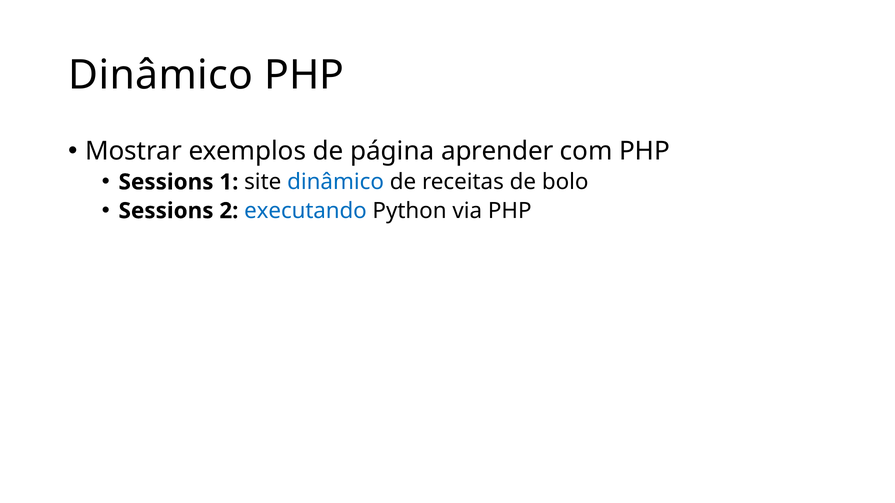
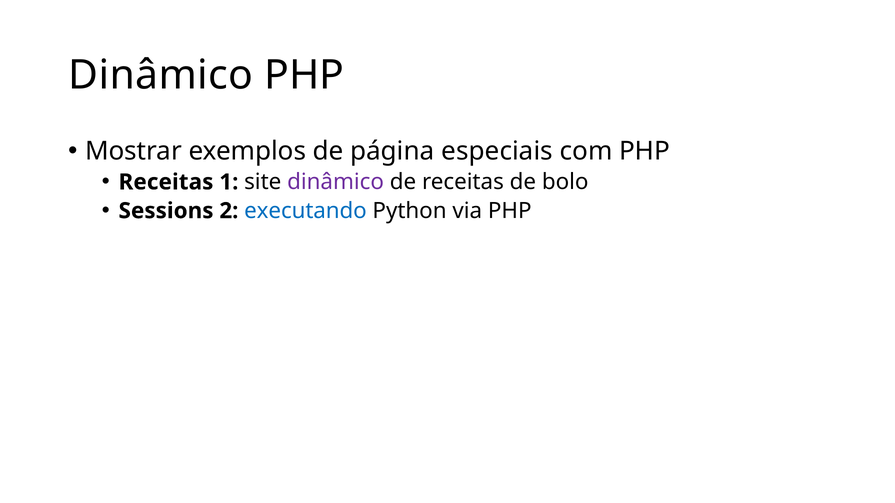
aprender: aprender -> especiais (497, 151)
Sessions: Sessions -> Receitas (166, 182)
dinâmico colour: blue -> purple (336, 182)
